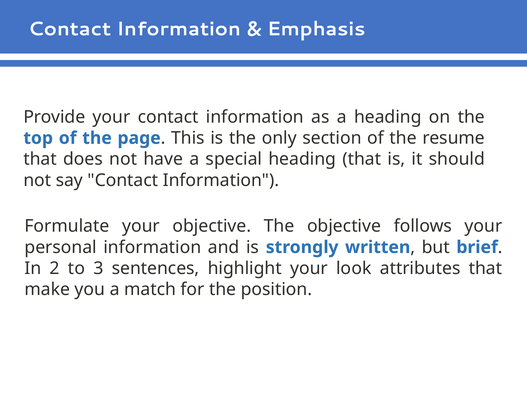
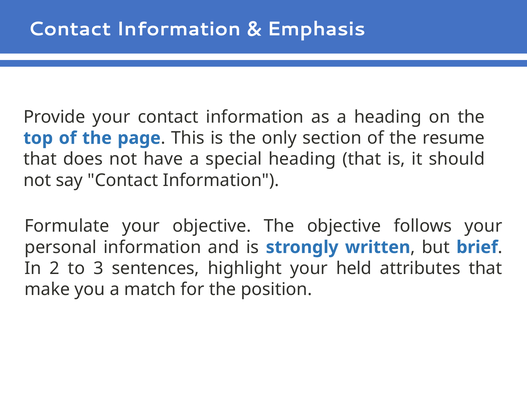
look: look -> held (354, 268)
